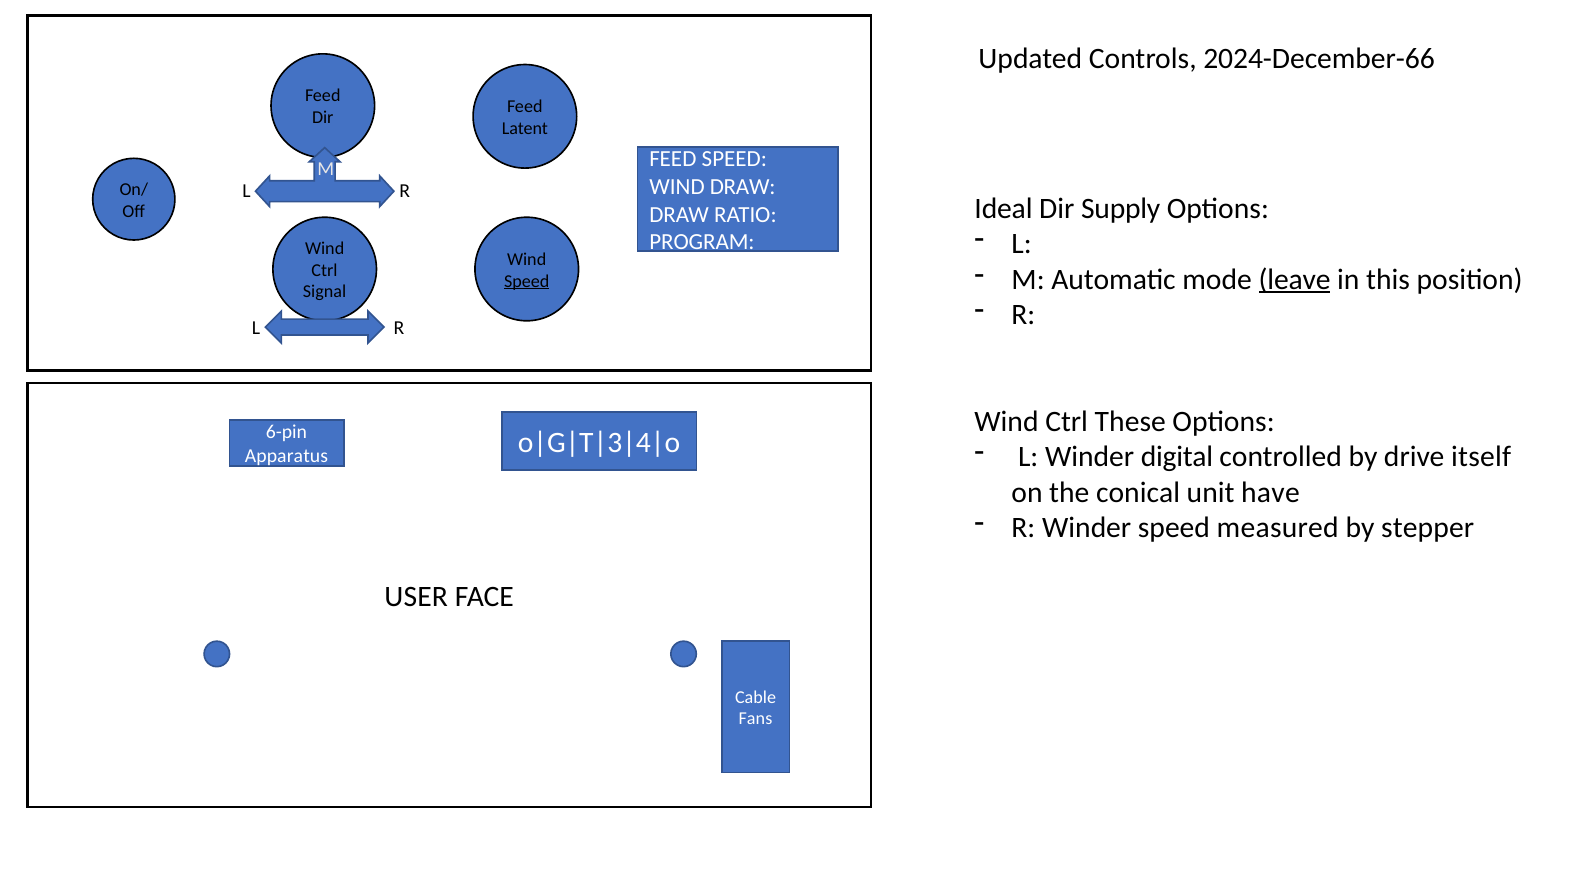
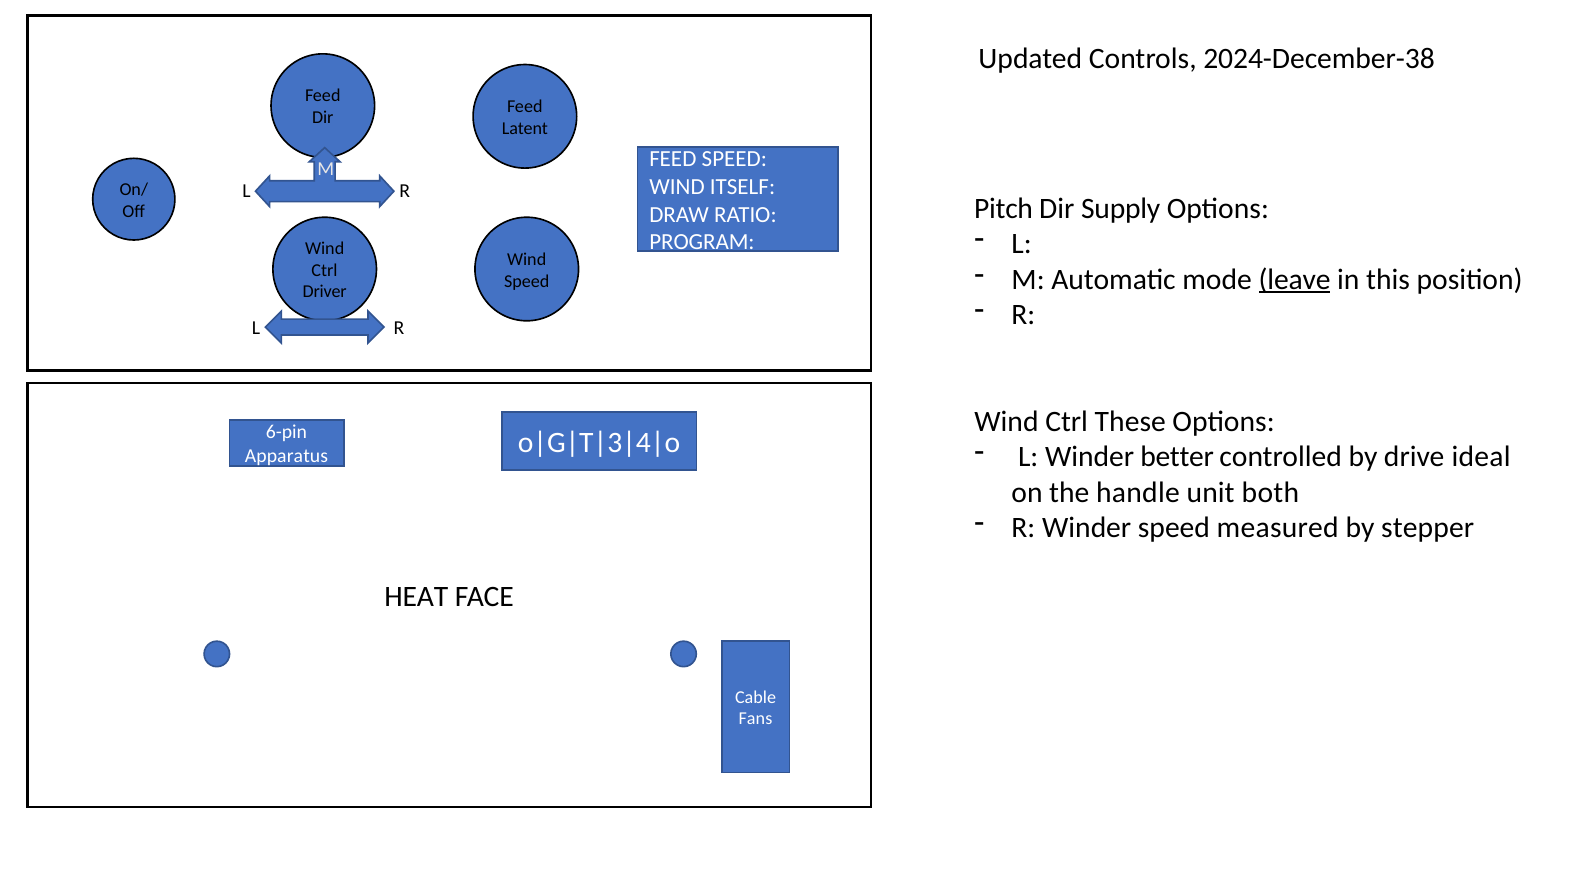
2024-December-66: 2024-December-66 -> 2024-December-38 (1319, 59)
WIND DRAW: DRAW -> ITSELF (743, 187)
Ideal: Ideal -> Pitch (1004, 208)
Speed underline: present -> none (527, 281)
Signal: Signal -> Driver (325, 292)
digital: digital -> better (1177, 457)
itself: itself -> ideal (1481, 457)
conical: conical -> handle (1138, 493)
have: have -> both (1270, 493)
USER: USER -> HEAT (416, 597)
